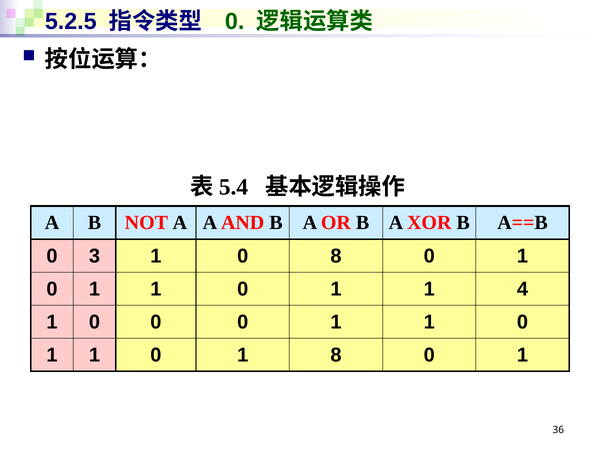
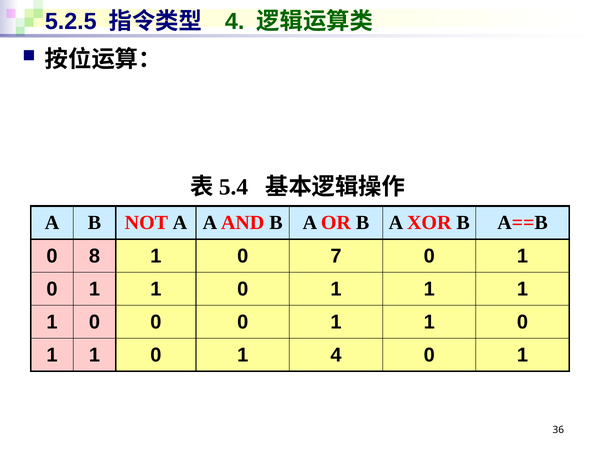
0: 0 -> 4 (235, 22)
3: 3 -> 8 (94, 256)
0 8: 8 -> 7 (336, 256)
0 1 1 4: 4 -> 1 (523, 289)
1 8: 8 -> 4 (336, 355)
